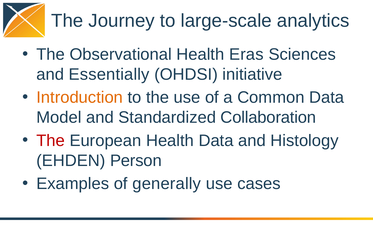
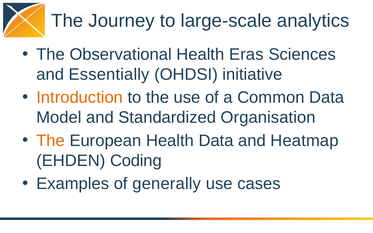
Collaboration: Collaboration -> Organisation (268, 117)
The colour: red -> orange (51, 141)
Histology: Histology -> Heatmap (304, 141)
Person: Person -> Coding (136, 161)
